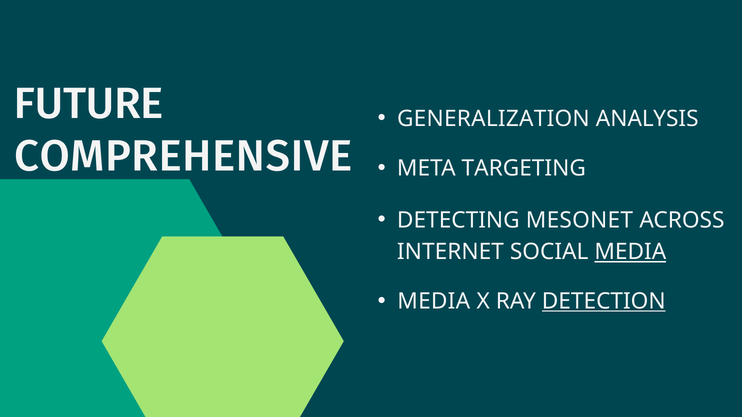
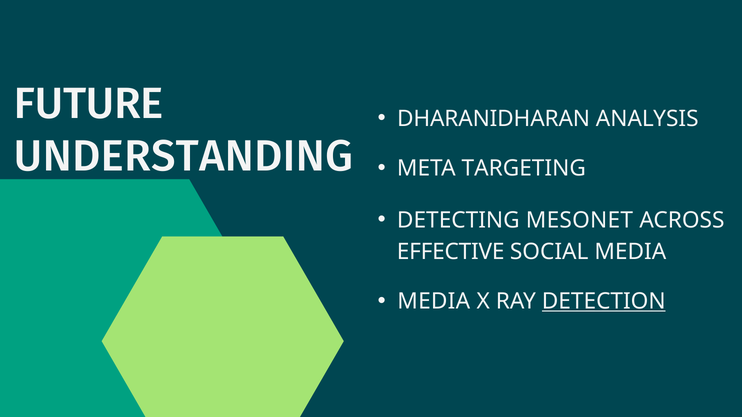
GENERALIZATION: GENERALIZATION -> DHARANIDHARAN (494, 119)
COMPREHENSIVE: COMPREHENSIVE -> UNDERSTANDING (184, 156)
INTERNET: INTERNET -> EFFECTIVE (451, 252)
MEDIA underline: present -> none (630, 252)
